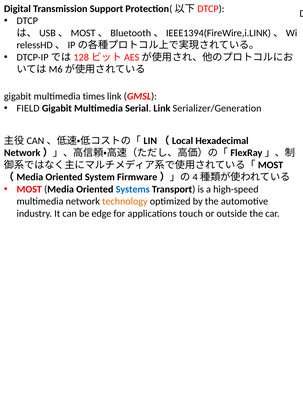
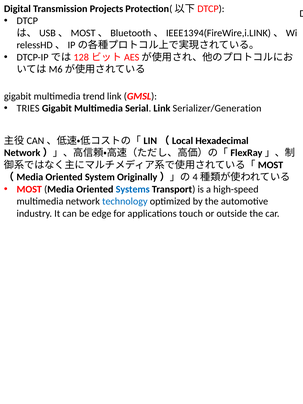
Support: Support -> Projects (106, 9)
times: times -> trend (94, 96)
FIELD: FIELD -> TRIES (28, 108)
Firmware: Firmware -> Originally (137, 177)
technology colour: orange -> blue (125, 201)
